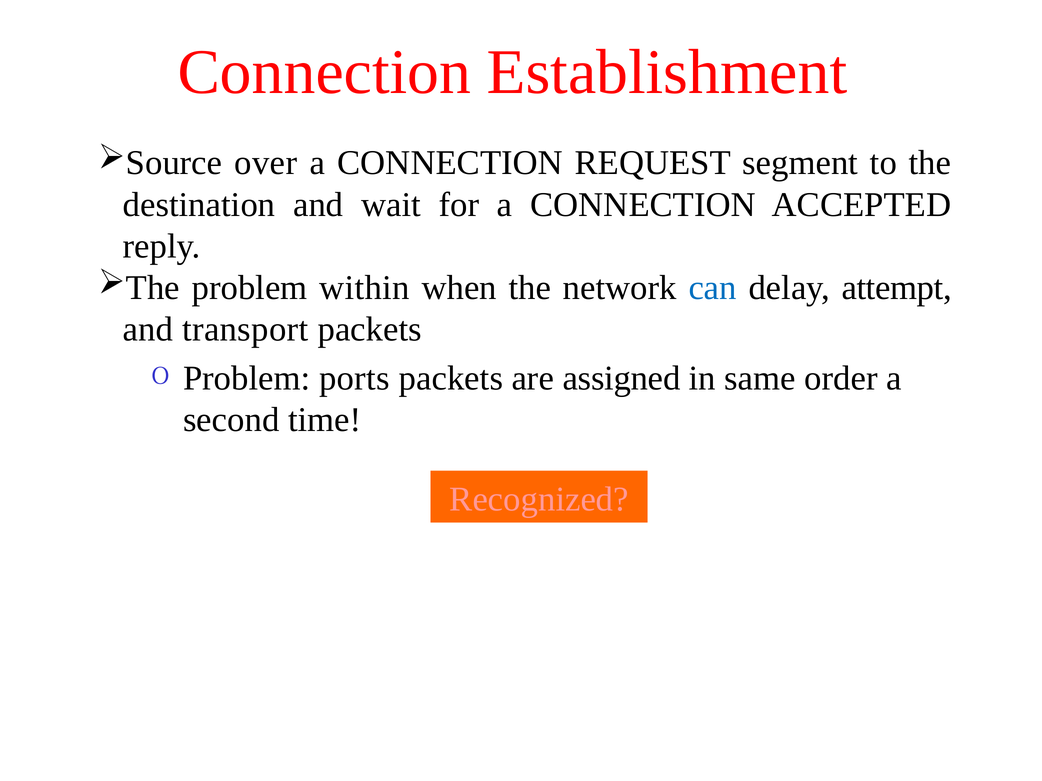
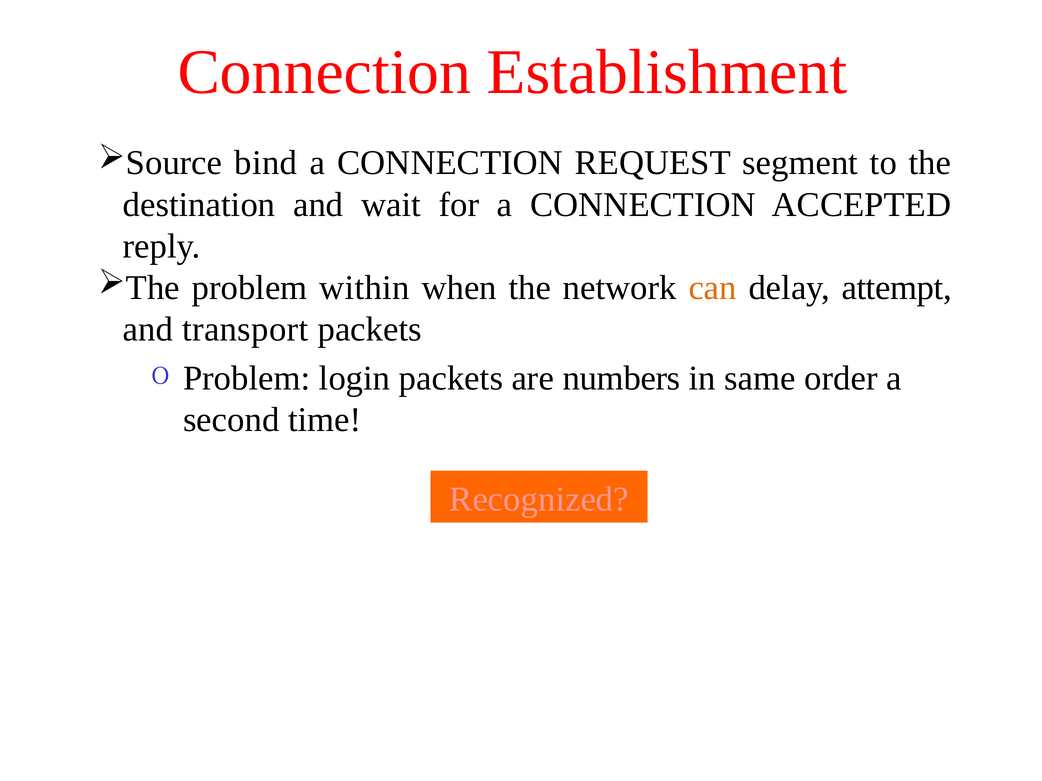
over: over -> bind (266, 163)
can colour: blue -> orange (713, 288)
ports: ports -> login (355, 378)
assigned: assigned -> numbers (622, 378)
